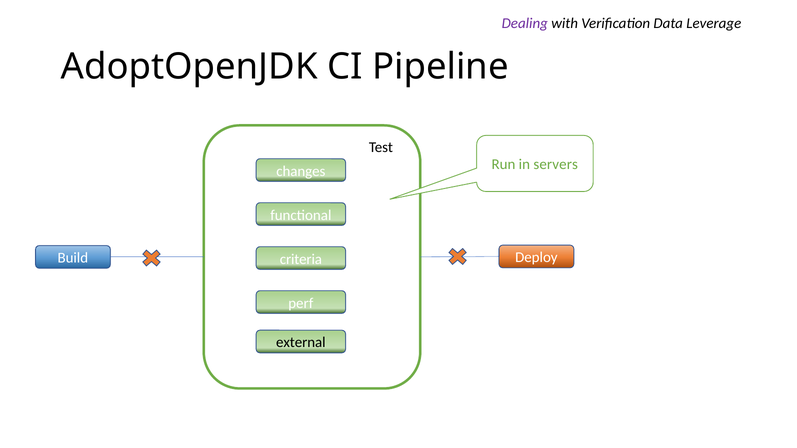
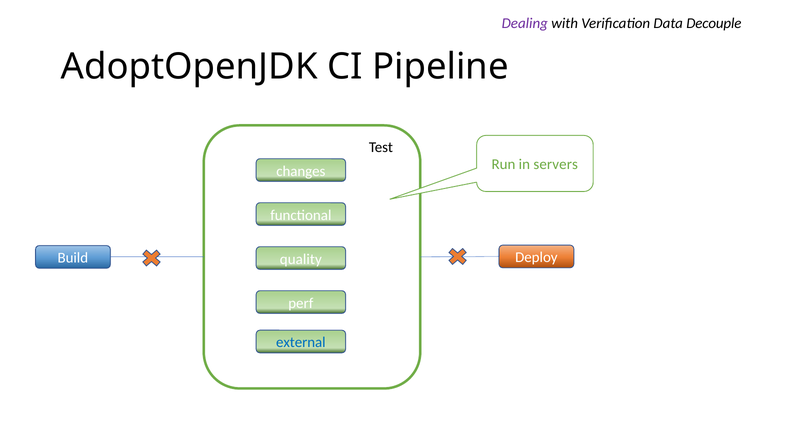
Leverage: Leverage -> Decouple (714, 23)
criteria: criteria -> quality (301, 259)
external colour: black -> blue (301, 343)
